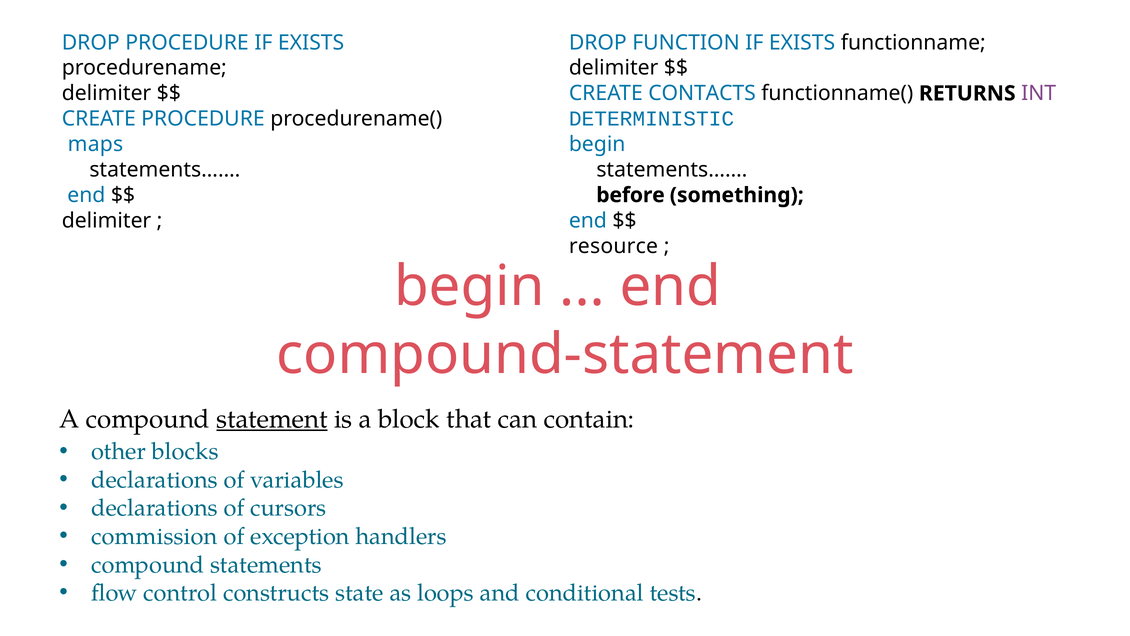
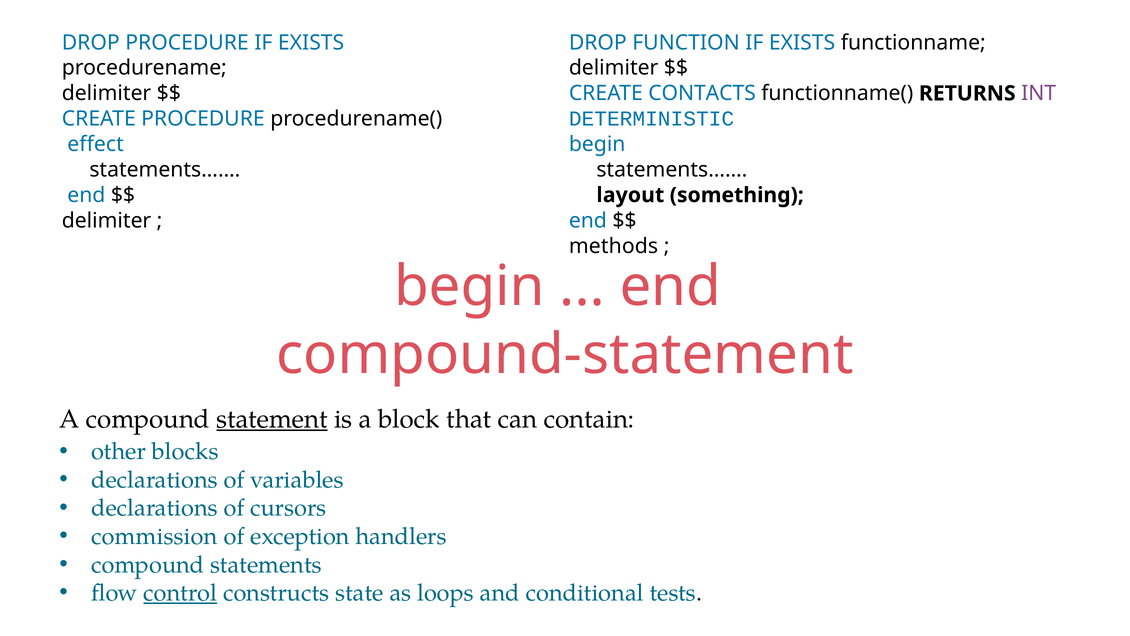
maps: maps -> effect (96, 144)
before: before -> layout (630, 195)
resource: resource -> methods (614, 246)
control underline: none -> present (180, 593)
